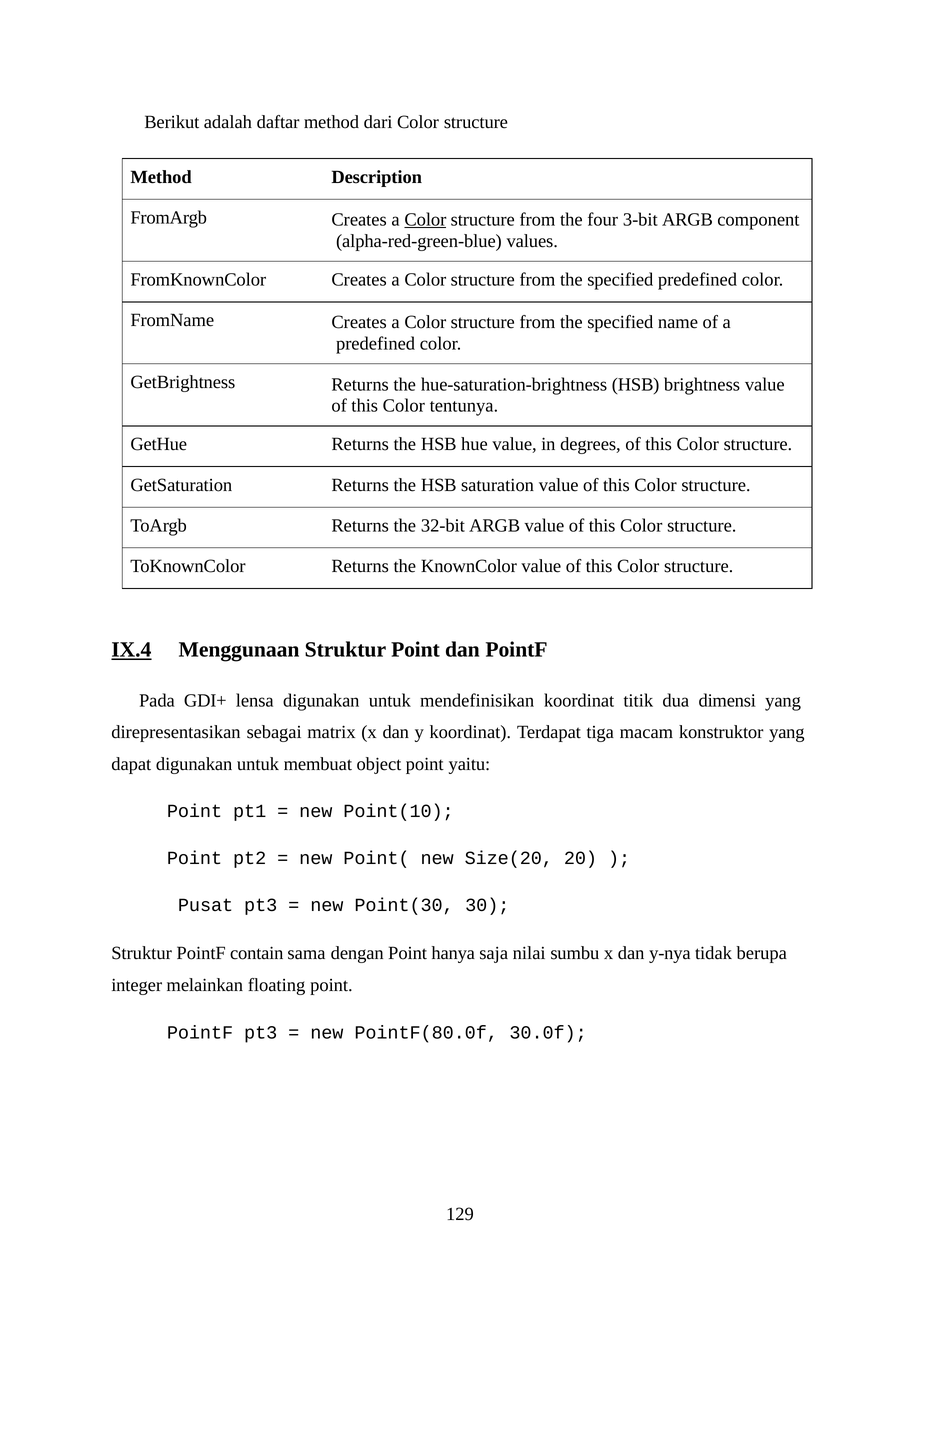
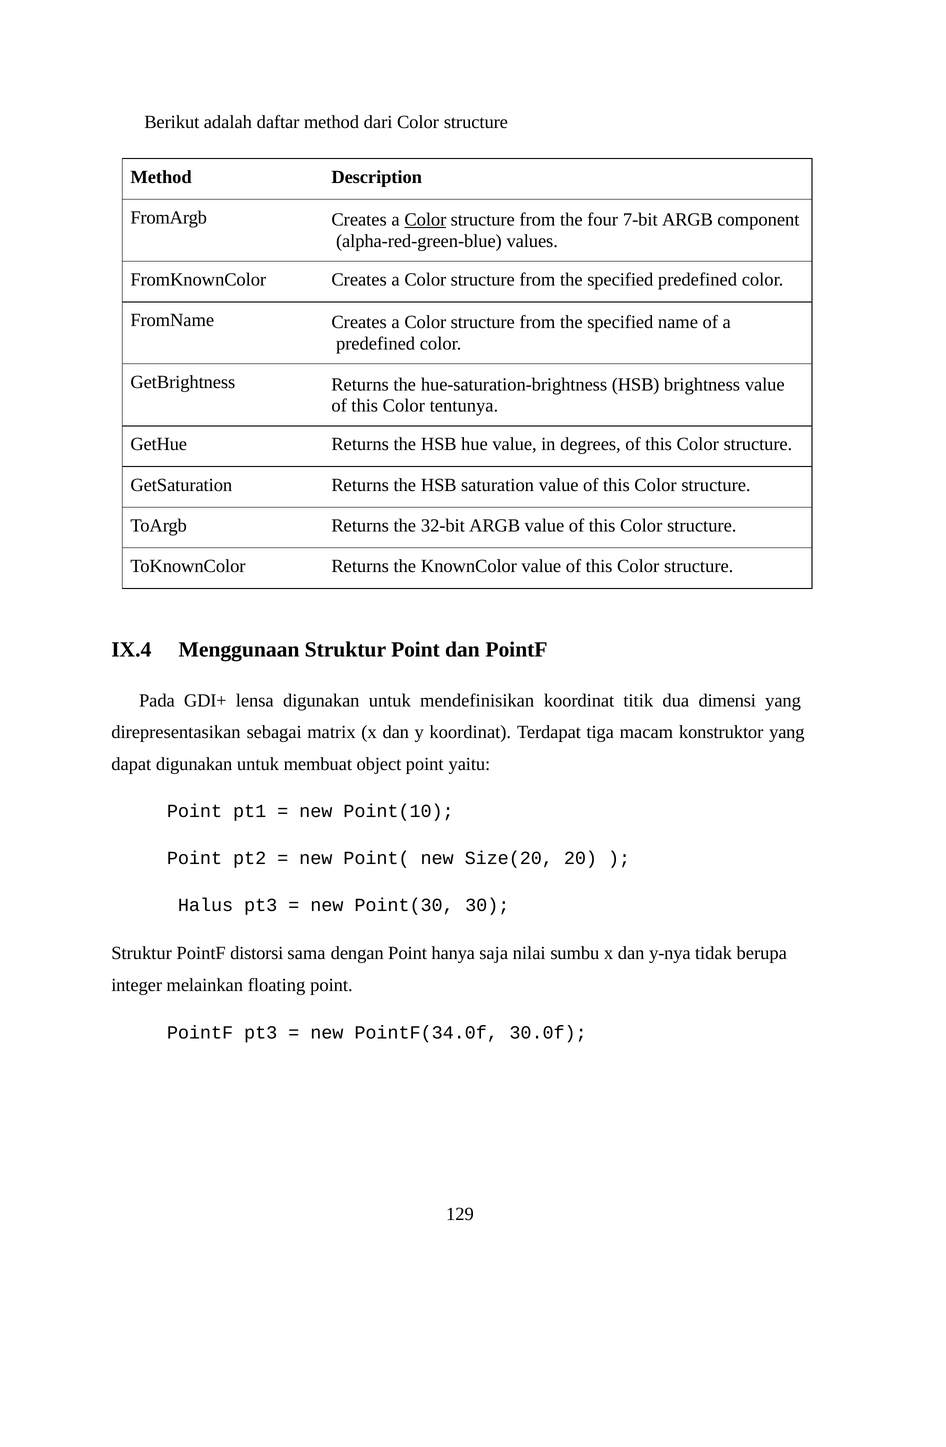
3-bit: 3-bit -> 7-bit (640, 220)
IX.4 underline: present -> none (131, 650)
Pusat: Pusat -> Halus (206, 905)
contain: contain -> distorsi (257, 953)
PointF(80.0f: PointF(80.0f -> PointF(34.0f (426, 1032)
